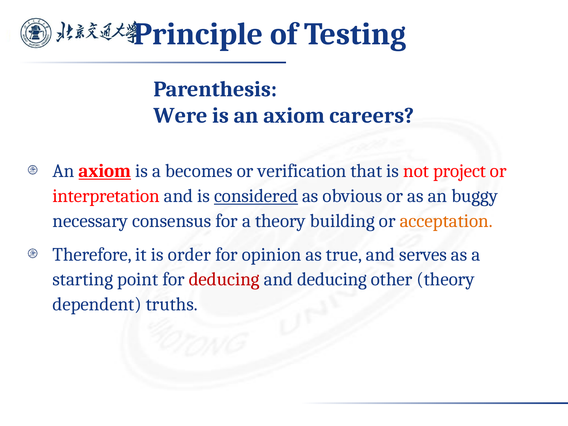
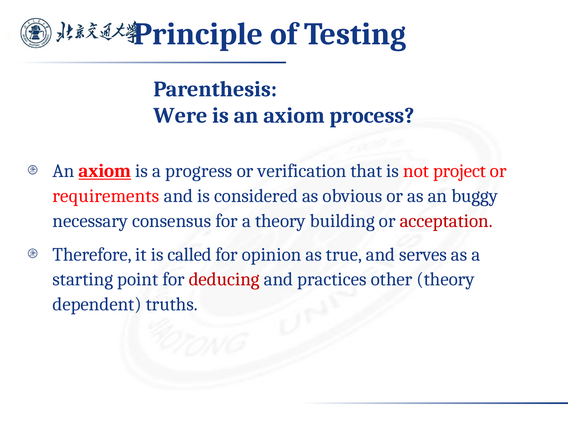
careers: careers -> process (372, 116)
becomes: becomes -> progress (199, 171)
interpretation: interpretation -> requirements (106, 196)
considered underline: present -> none (256, 196)
acceptation colour: orange -> red (446, 221)
order: order -> called (190, 254)
and deducing: deducing -> practices (332, 279)
